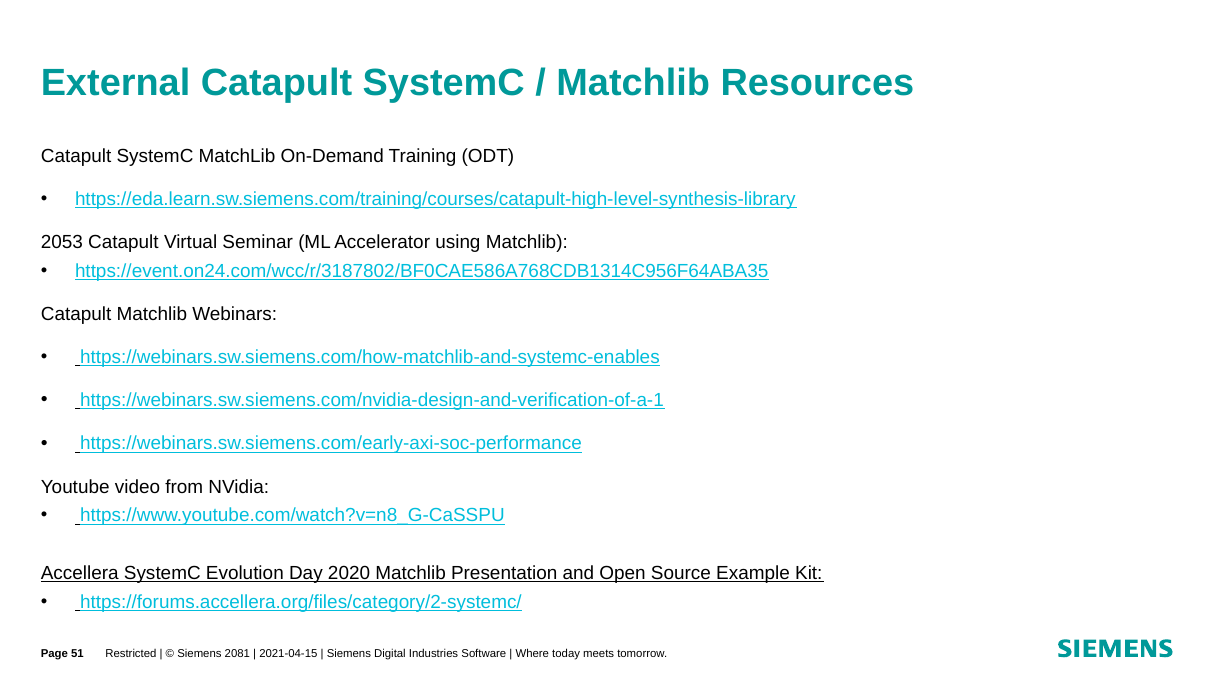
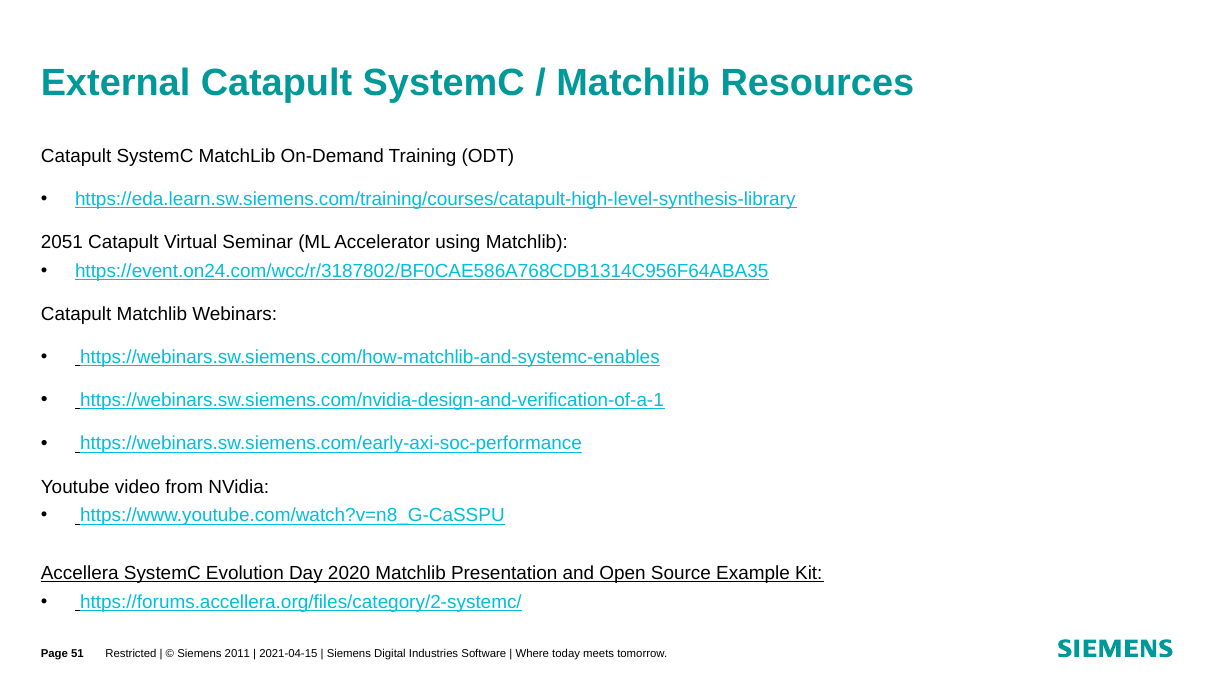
2053: 2053 -> 2051 (62, 242)
2081: 2081 -> 2011 (237, 653)
